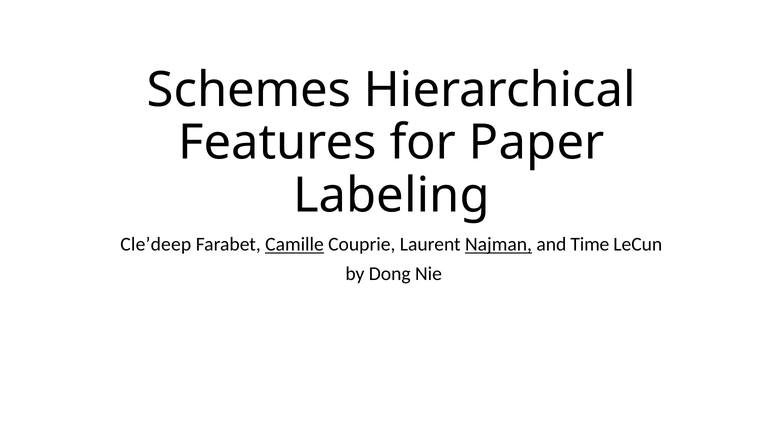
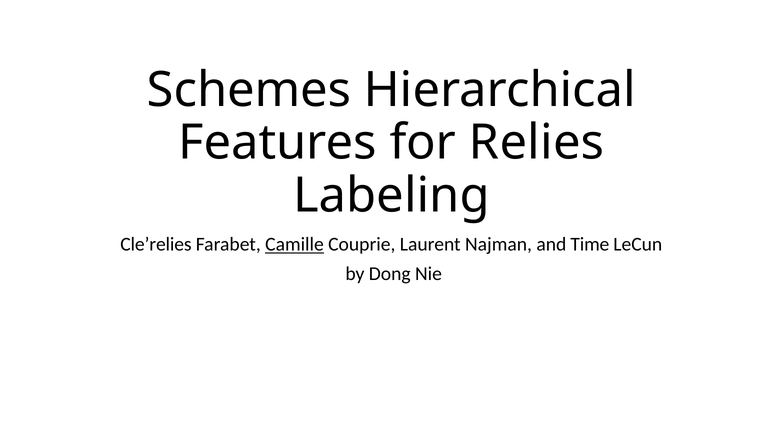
Paper: Paper -> Relies (537, 143)
Cle’deep: Cle’deep -> Cle’relies (156, 245)
Najman underline: present -> none (499, 245)
